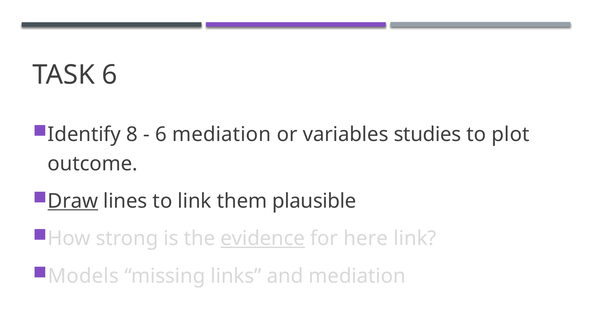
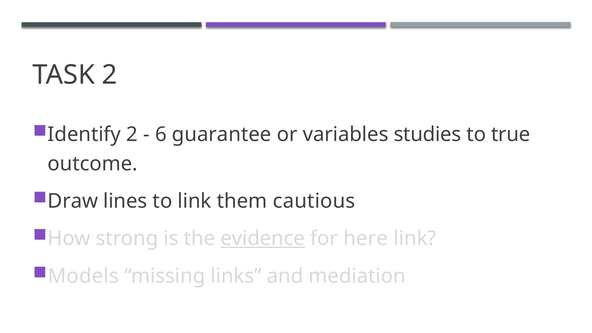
TASK 6: 6 -> 2 (110, 75)
Identify 8: 8 -> 2 (132, 134)
6 mediation: mediation -> guarantee (222, 134)
plot: plot -> true (511, 134)
Draw underline: present -> none (73, 201)
plausible: plausible -> cautious (314, 201)
